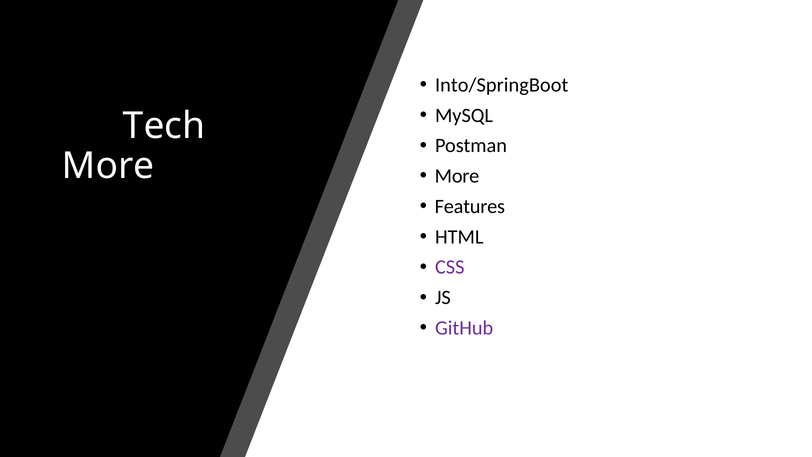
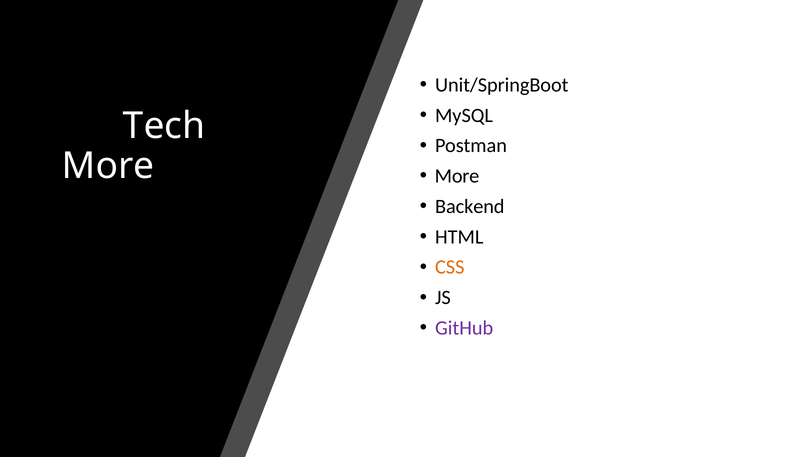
Into/SpringBoot: Into/SpringBoot -> Unit/SpringBoot (502, 85)
Features: Features -> Backend (470, 206)
CSS colour: purple -> orange (450, 267)
